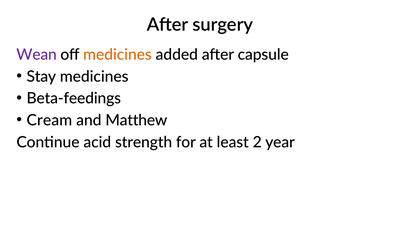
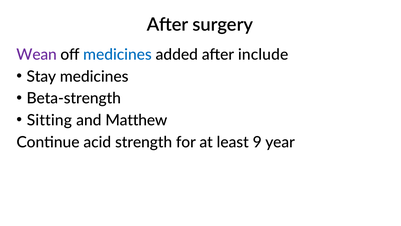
medicines colour: orange -> blue (117, 55)
capsule: capsule -> include (263, 55)
Beta-feedings: Beta-feedings -> Beta-strength (74, 98)
Cream: Cream -> Sitting (49, 120)
2: 2 -> 9 (257, 142)
